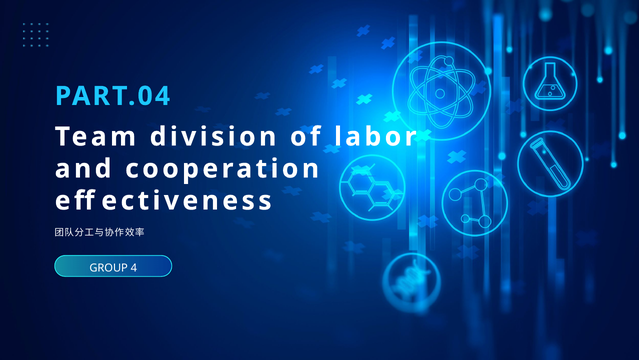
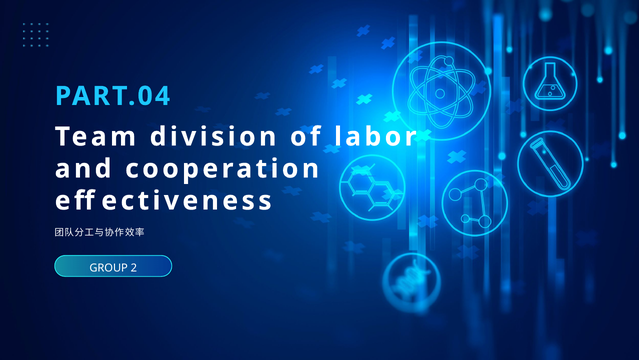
4: 4 -> 2 (134, 268)
